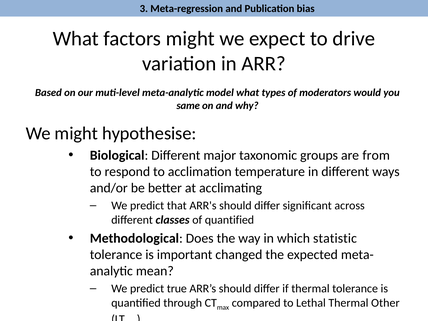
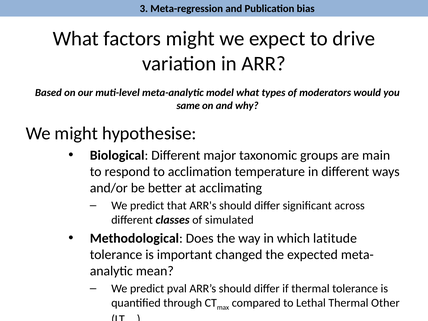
from: from -> main (376, 155)
of quantified: quantified -> simulated (229, 220)
statistic: statistic -> latitude (335, 238)
true: true -> pval (177, 289)
